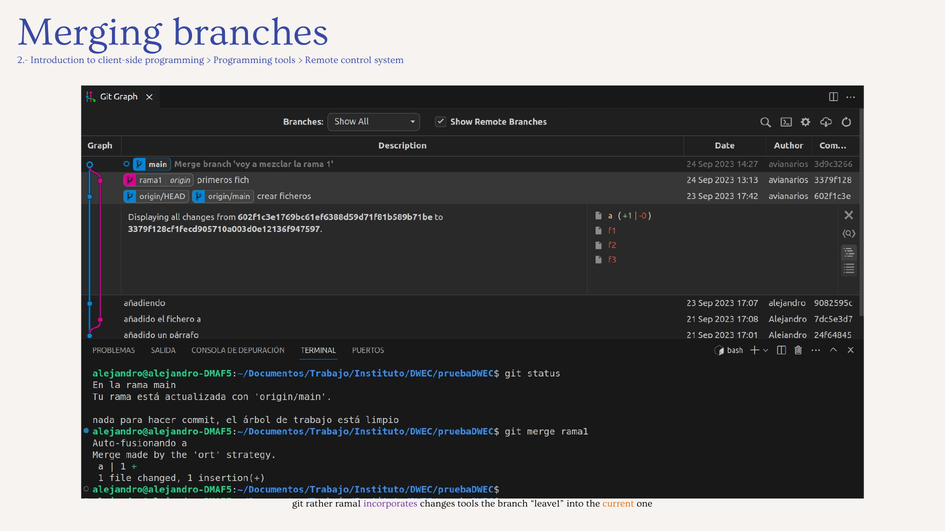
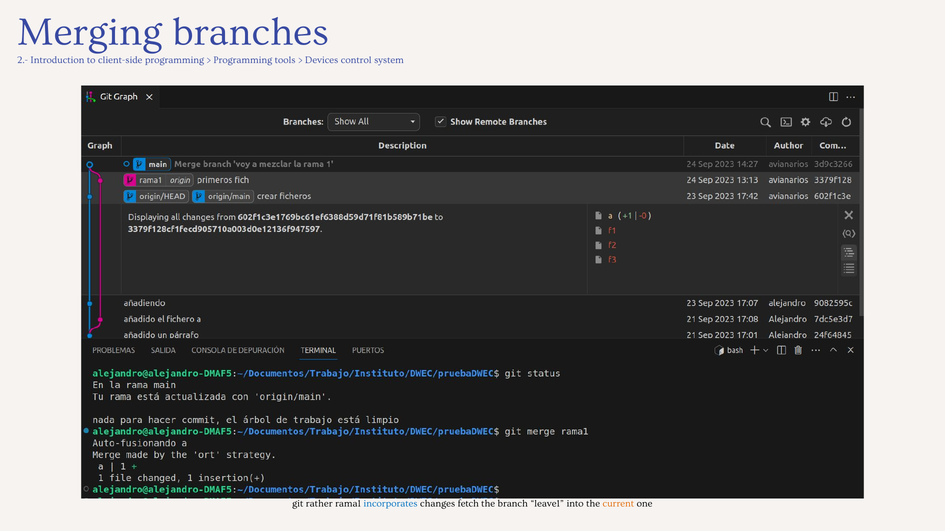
Remote: Remote -> Devices (322, 60)
incorporates colour: purple -> blue (391, 504)
changes tools: tools -> fetch (468, 504)
